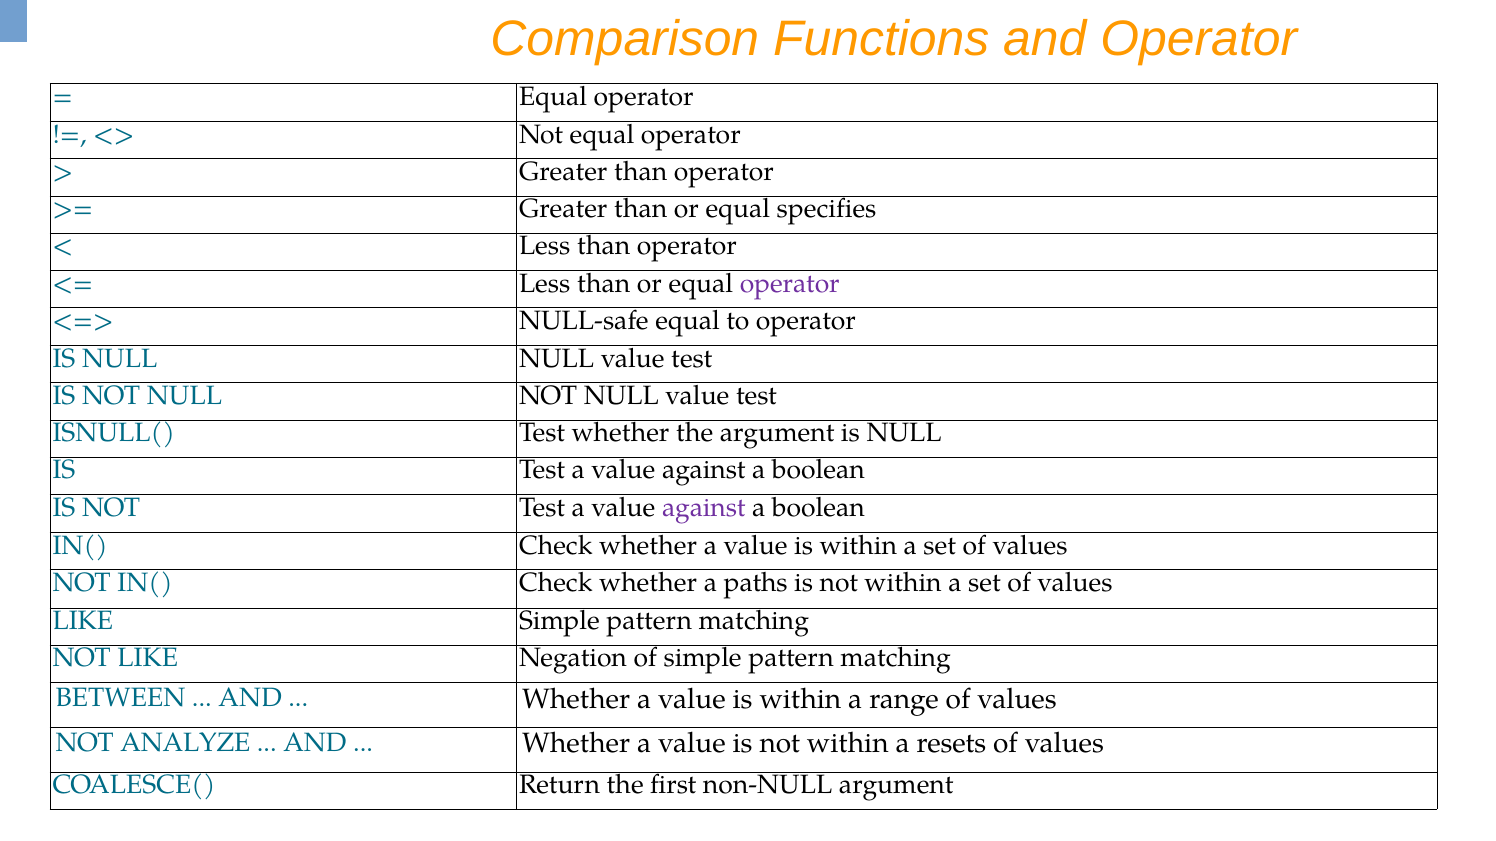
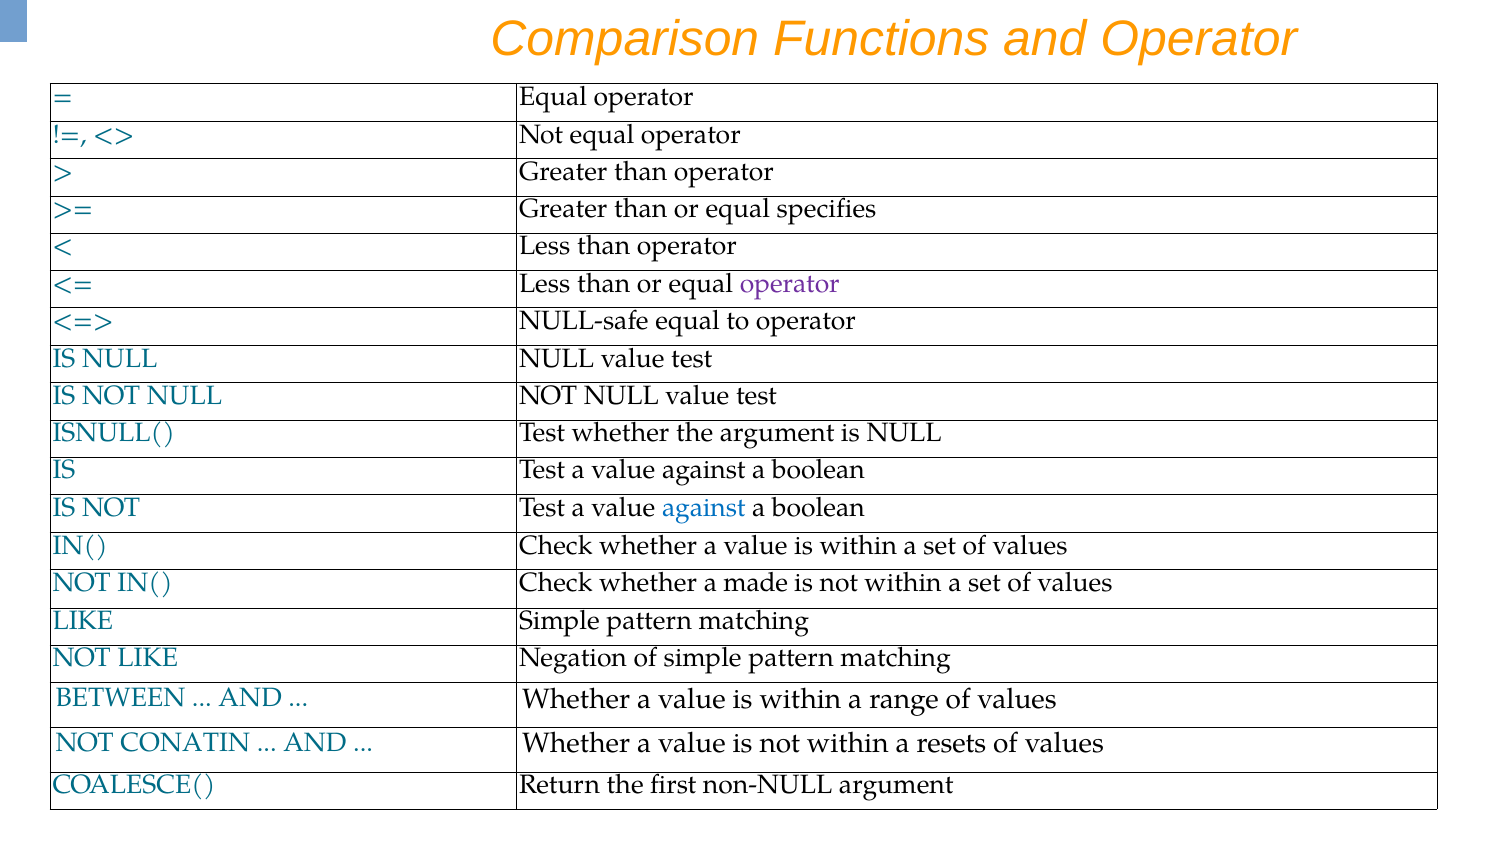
against colour: purple -> blue (704, 508)
paths: paths -> made (756, 583)
ANALYZE: ANALYZE -> CONATIN (185, 744)
